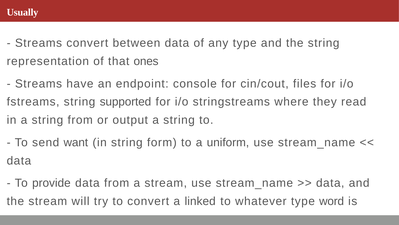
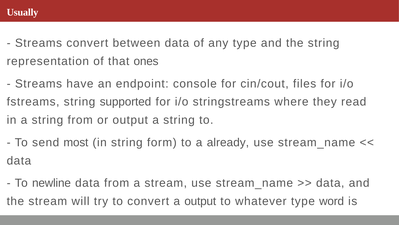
want: want -> most (76, 142)
uniform: uniform -> already (228, 142)
provide: provide -> newline (51, 183)
a linked: linked -> output (200, 201)
